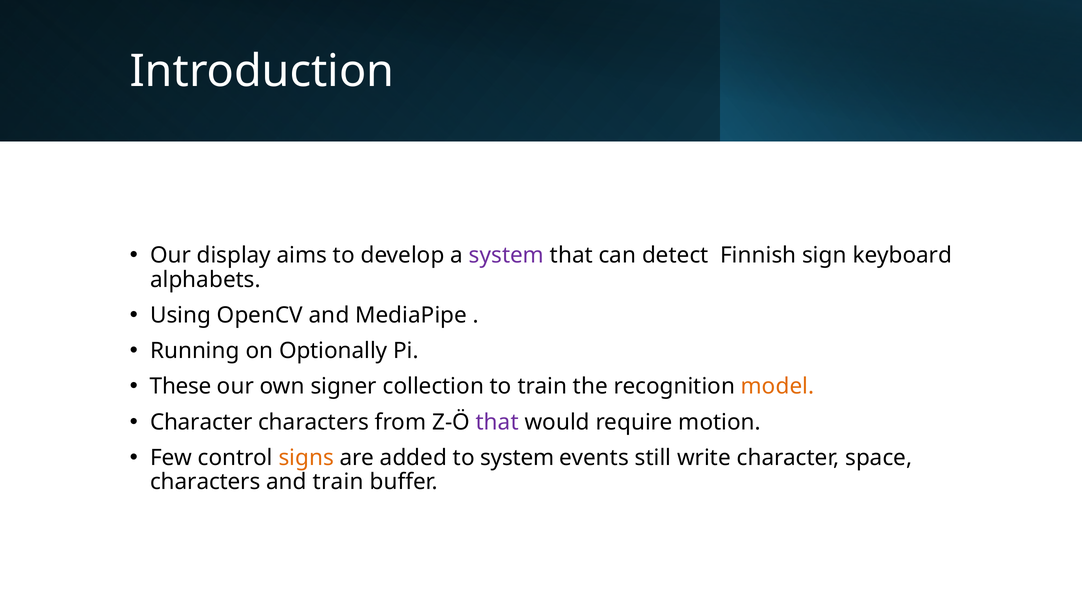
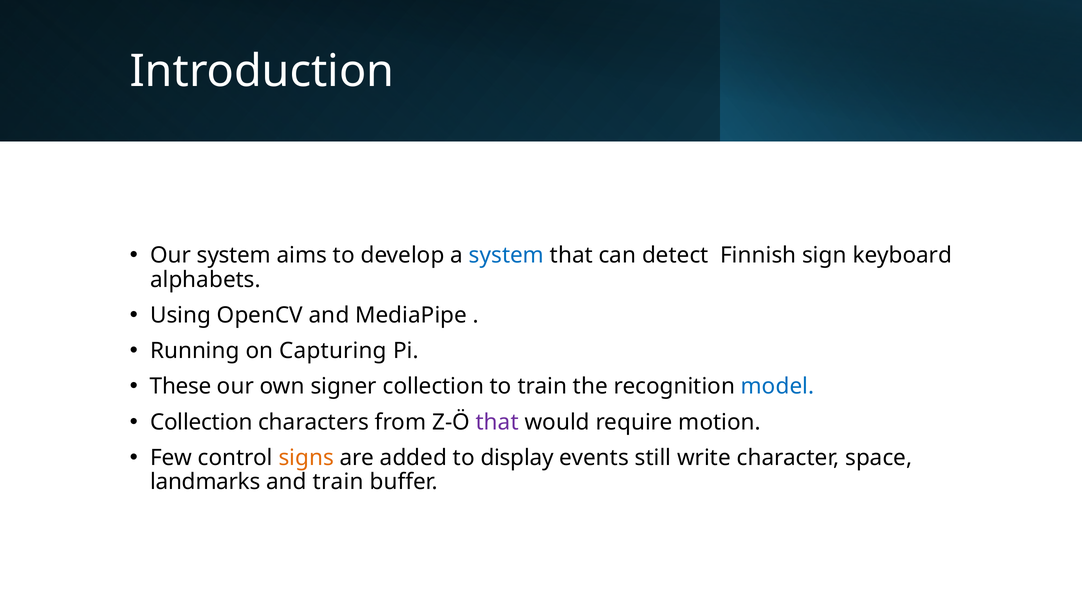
Our display: display -> system (234, 256)
system colour: purple -> blue (506, 256)
Optionally: Optionally -> Capturing (333, 351)
model colour: orange -> blue (778, 387)
Character: Character -> Collection (201, 423)
to system: system -> display (517, 458)
characters: characters -> landmarks (205, 483)
